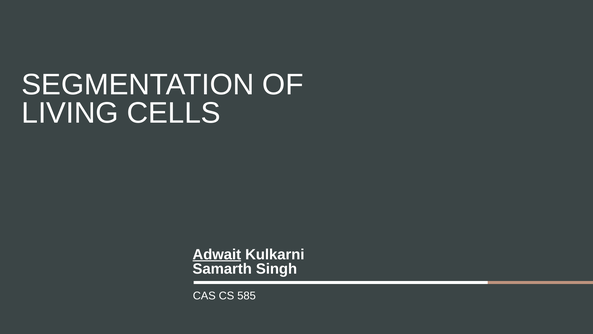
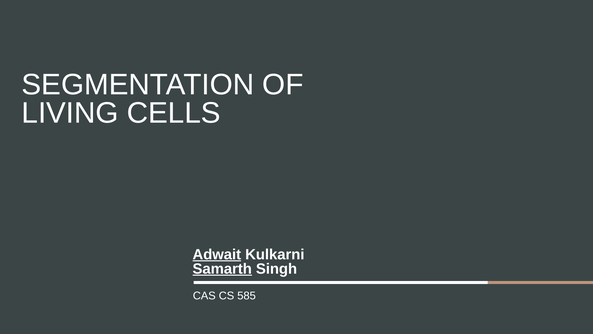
Samarth underline: none -> present (222, 268)
